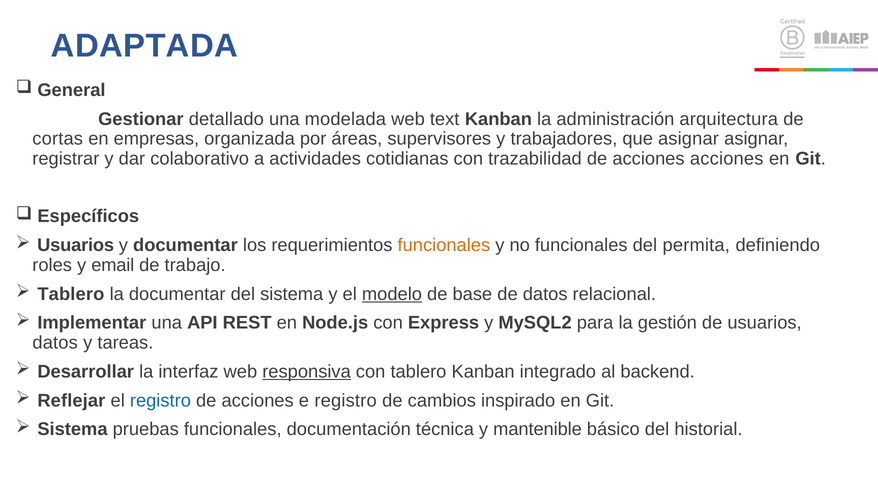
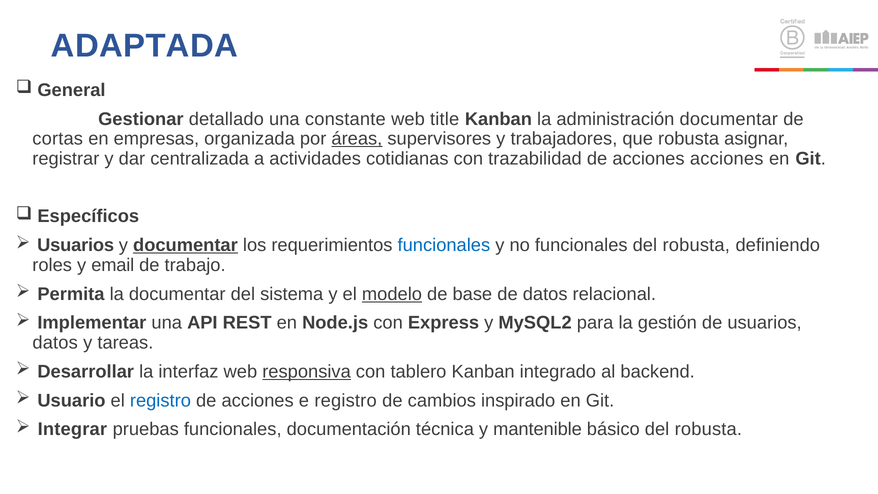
modelada: modelada -> constante (345, 119)
text: text -> title (445, 119)
administración arquitectura: arquitectura -> documentar (729, 119)
áreas underline: none -> present (357, 139)
que asignar: asignar -> robusta (689, 139)
colaborativo: colaborativo -> centralizada (200, 159)
documentar underline: none -> present (185, 245)
funcionales colour: orange -> blue (444, 245)
funcionales del permita: permita -> robusta (696, 245)
Tablero: Tablero -> Permita (71, 294)
Reflejar: Reflejar -> Usuario (71, 400)
Sistema: Sistema -> Integrar (72, 429)
básico del historial: historial -> robusta (708, 429)
